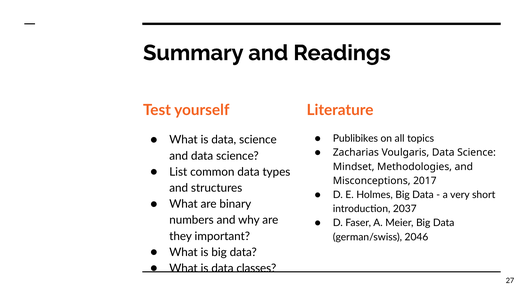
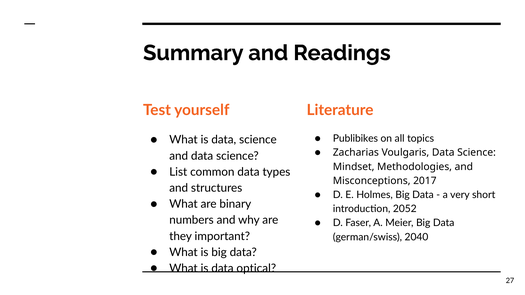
2037: 2037 -> 2052 (405, 209)
2046: 2046 -> 2040 (416, 237)
classes: classes -> optical (256, 269)
